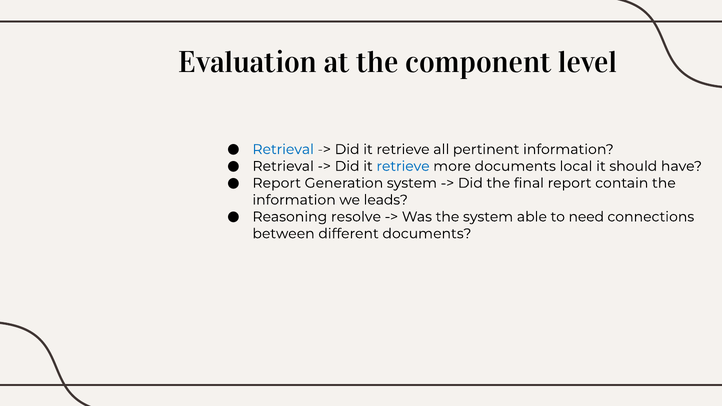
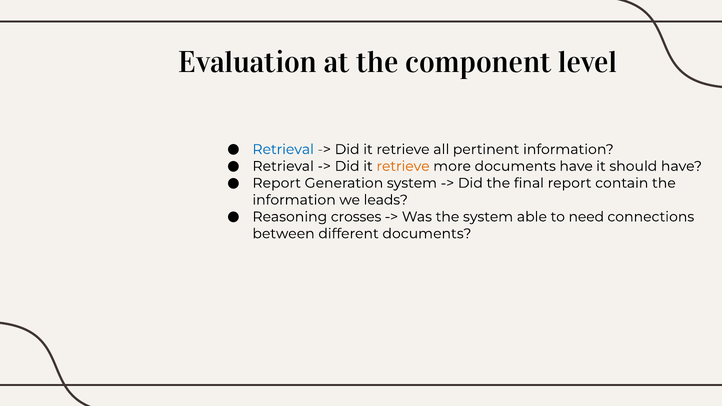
retrieve colour: blue -> orange (403, 166)
documents local: local -> have (576, 166)
resolve: resolve -> crosses (356, 217)
